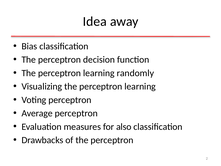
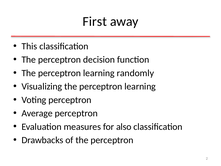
Idea: Idea -> First (95, 21)
Bias: Bias -> This (29, 46)
